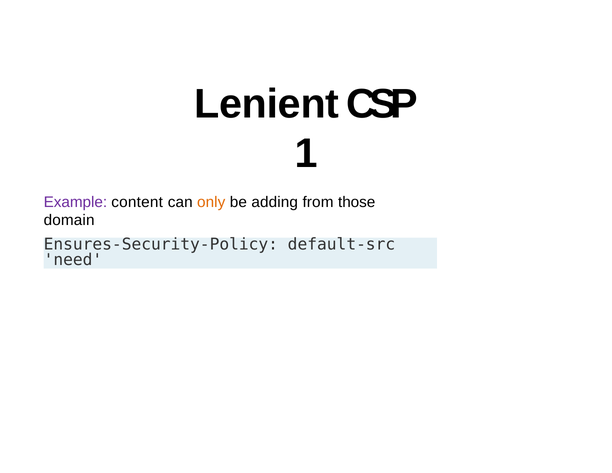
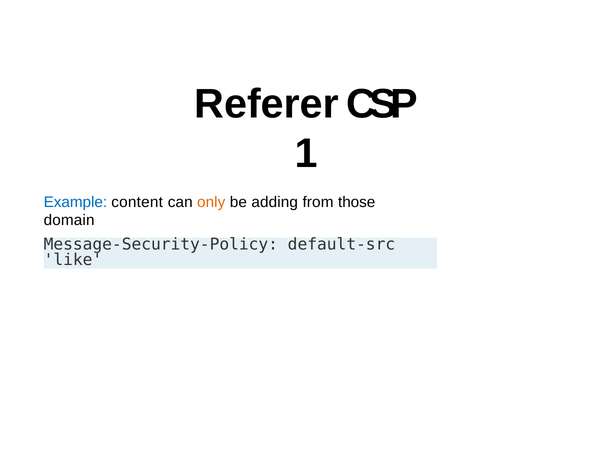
Lenient: Lenient -> Referer (267, 104)
Example colour: purple -> blue (75, 202)
Ensures-Security-Policy: Ensures-Security-Policy -> Message-Security-Policy (161, 244)
need: need -> like (73, 260)
